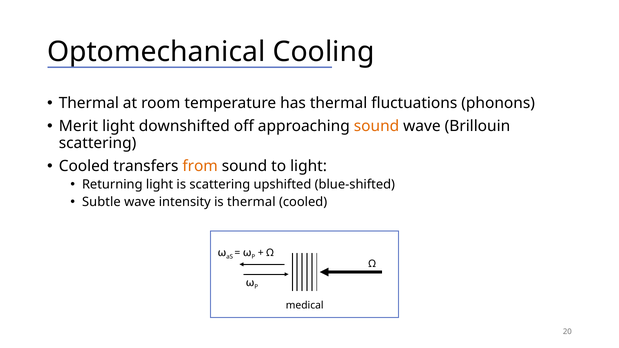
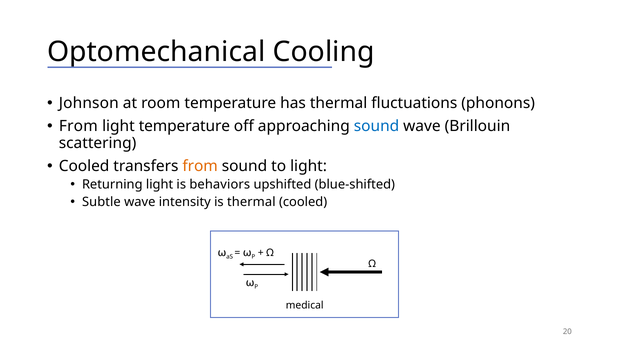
Thermal: Thermal -> Johnson (89, 103)
Merit: Merit -> From (78, 126)
light downshifted: downshifted -> temperature (184, 126)
sound colour: orange -> blue (377, 126)
is scattering: scattering -> behaviors (220, 185)
